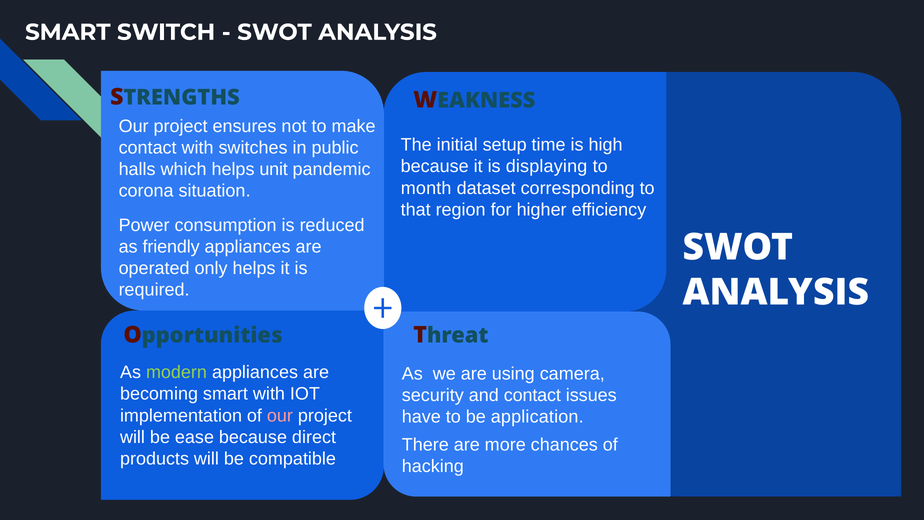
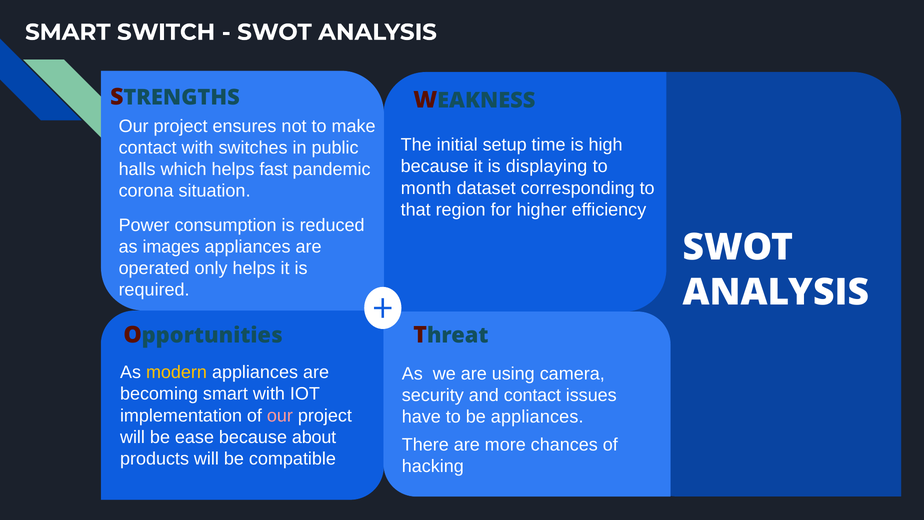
unit: unit -> fast (274, 169)
friendly: friendly -> images (171, 247)
modern colour: light green -> yellow (176, 372)
be application: application -> appliances (537, 417)
direct: direct -> about (314, 437)
